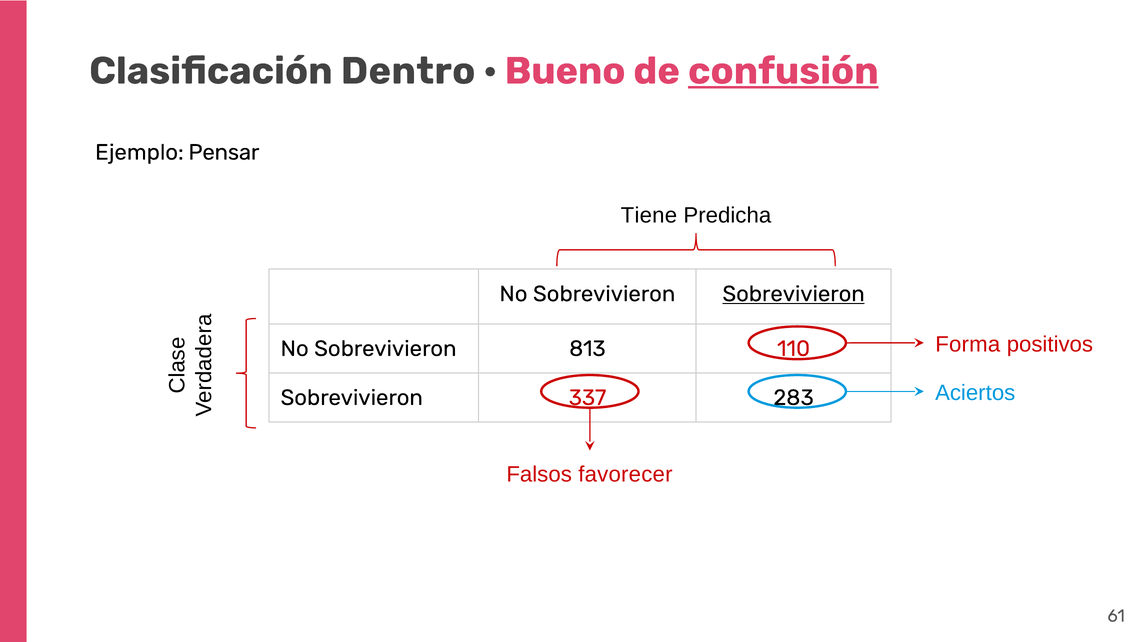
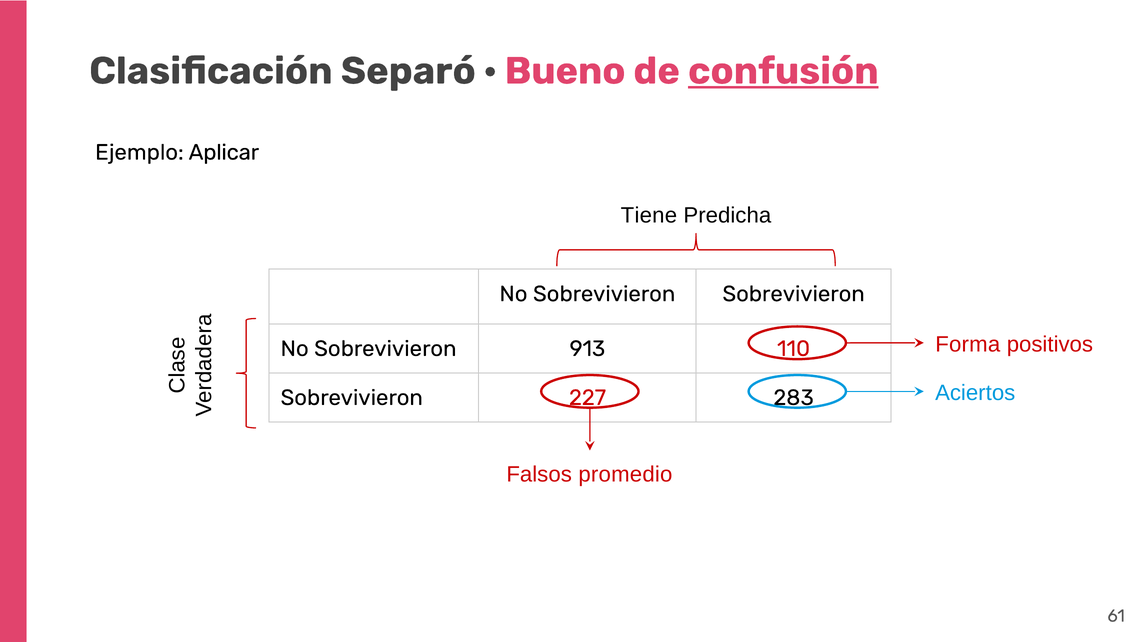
Dentro: Dentro -> Separó (408, 71)
Pensar: Pensar -> Aplicar (224, 152)
Sobrevivieron underline: present -> none (794, 294)
813: 813 -> 913 (587, 349)
337: 337 -> 227 (587, 398)
favorecer: favorecer -> promedio (625, 474)
